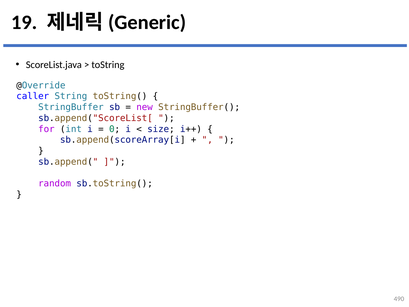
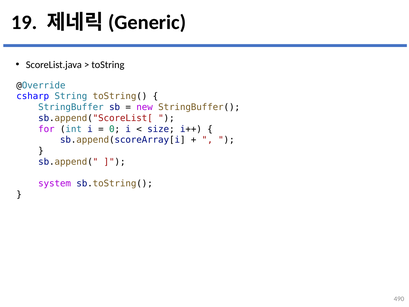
caller: caller -> csharp (33, 96)
random: random -> system (55, 183)
